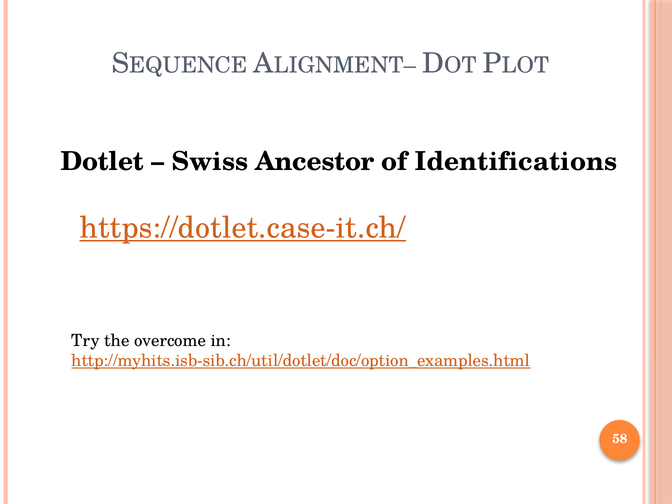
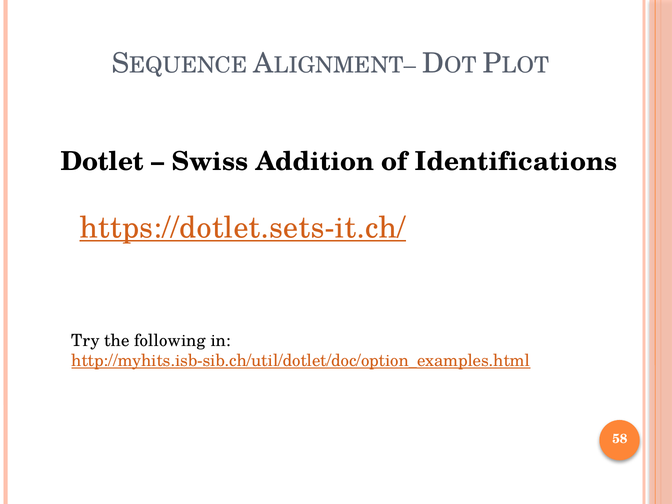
Ancestor: Ancestor -> Addition (315, 162)
https://dotlet.case-it.ch/: https://dotlet.case-it.ch/ -> https://dotlet.sets-it.ch/ (243, 228)
overcome: overcome -> following (170, 341)
